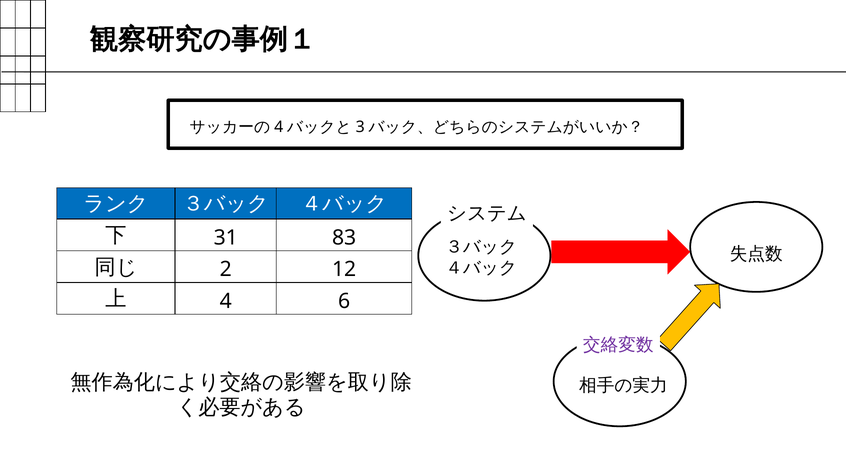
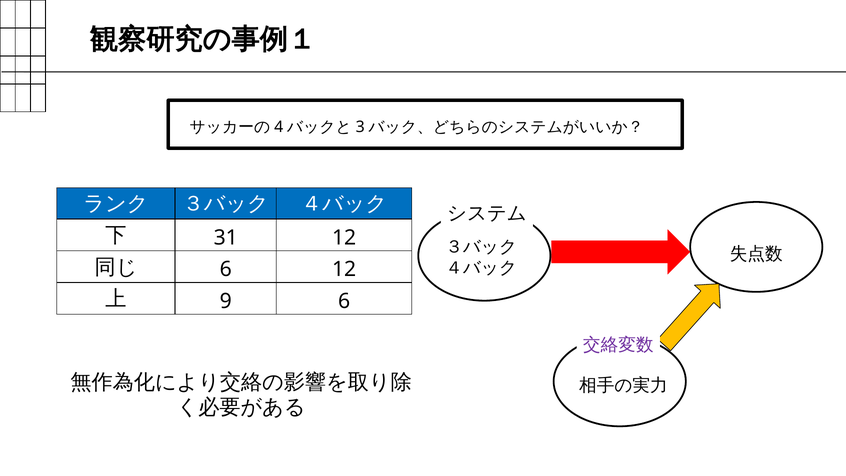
31 83: 83 -> 12 (344, 238)
2: 2 -> 6 (226, 269)
4: 4 -> 9 (226, 301)
